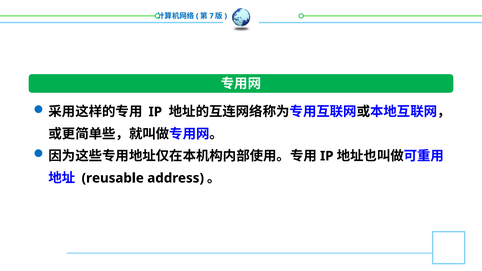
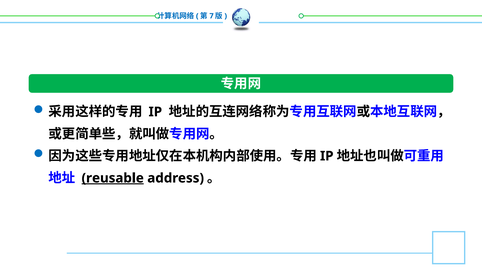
reusable underline: none -> present (113, 178)
